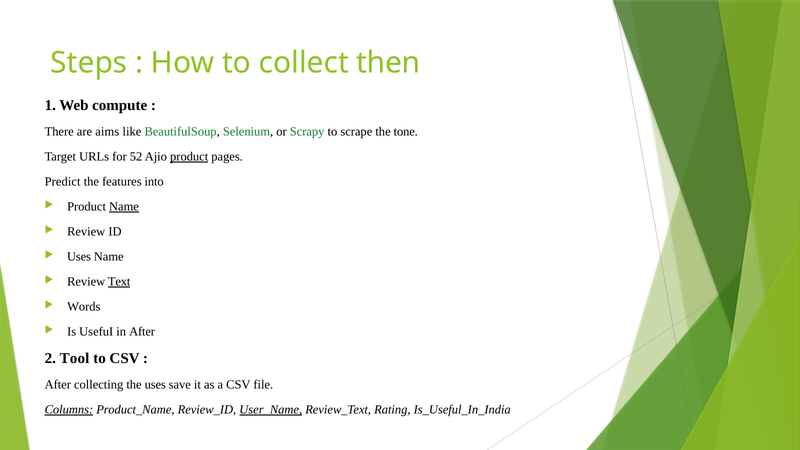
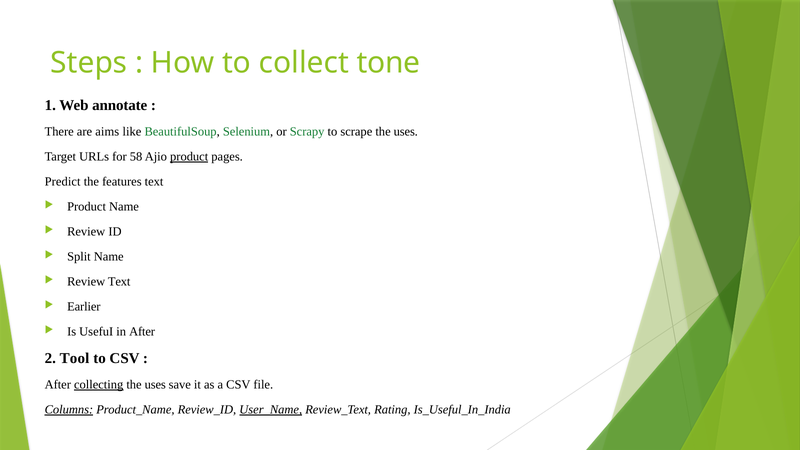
then: then -> tone (388, 63)
compute: compute -> annotate (120, 105)
scrape the tone: tone -> uses (406, 132)
52: 52 -> 58 (136, 157)
features into: into -> text (154, 182)
Name underline: present -> none (124, 207)
Uses: Uses -> Split (79, 257)
Text underline: present -> none (119, 282)
Words: Words -> Earlier (84, 307)
collecting underline: none -> present (99, 385)
